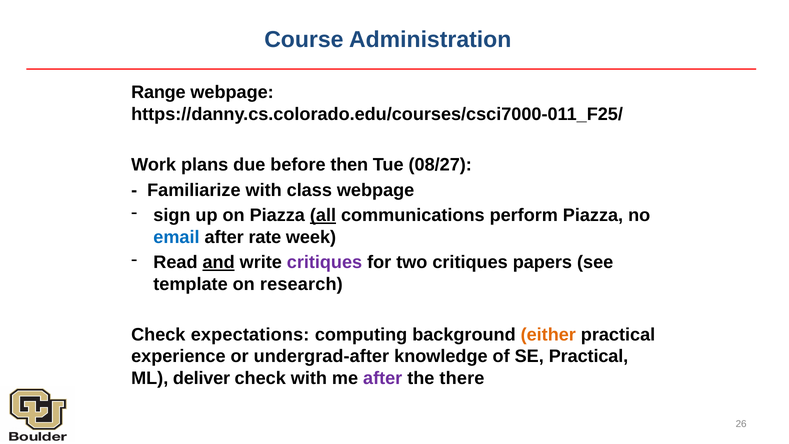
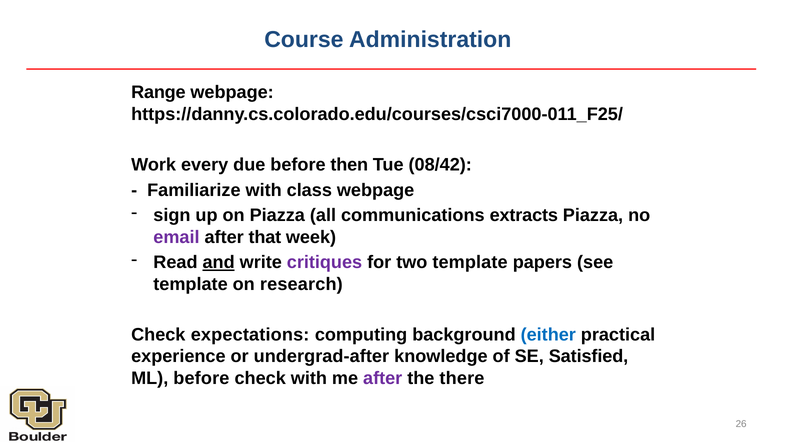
plans: plans -> every (205, 165)
08/27: 08/27 -> 08/42 (440, 165)
all underline: present -> none (323, 215)
perform: perform -> extracts (524, 215)
email colour: blue -> purple (176, 237)
rate: rate -> that (265, 237)
two critiques: critiques -> template (470, 262)
either colour: orange -> blue (548, 335)
SE Practical: Practical -> Satisfied (589, 356)
ML deliver: deliver -> before (201, 378)
